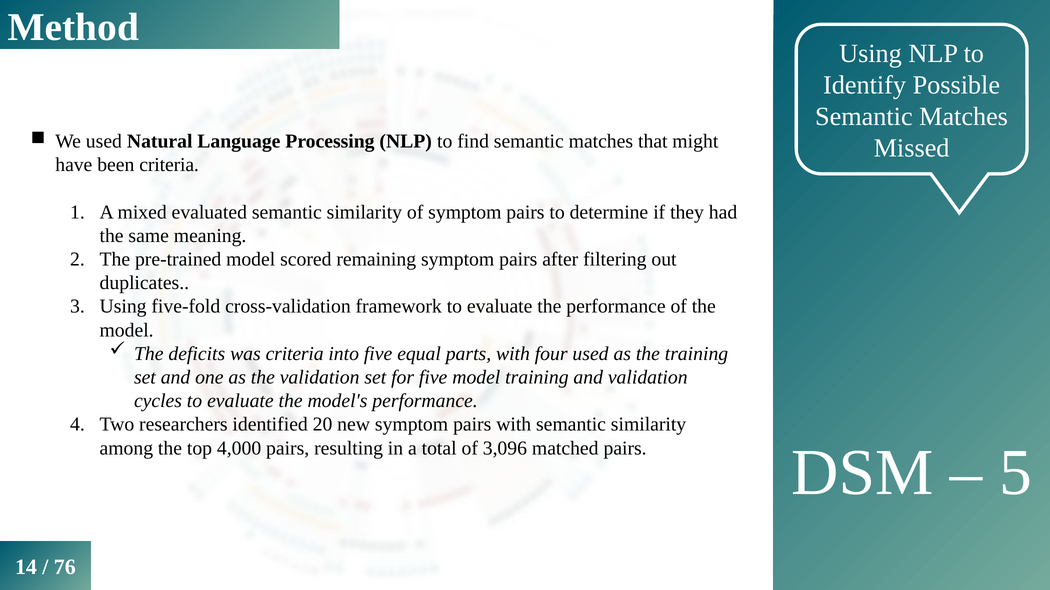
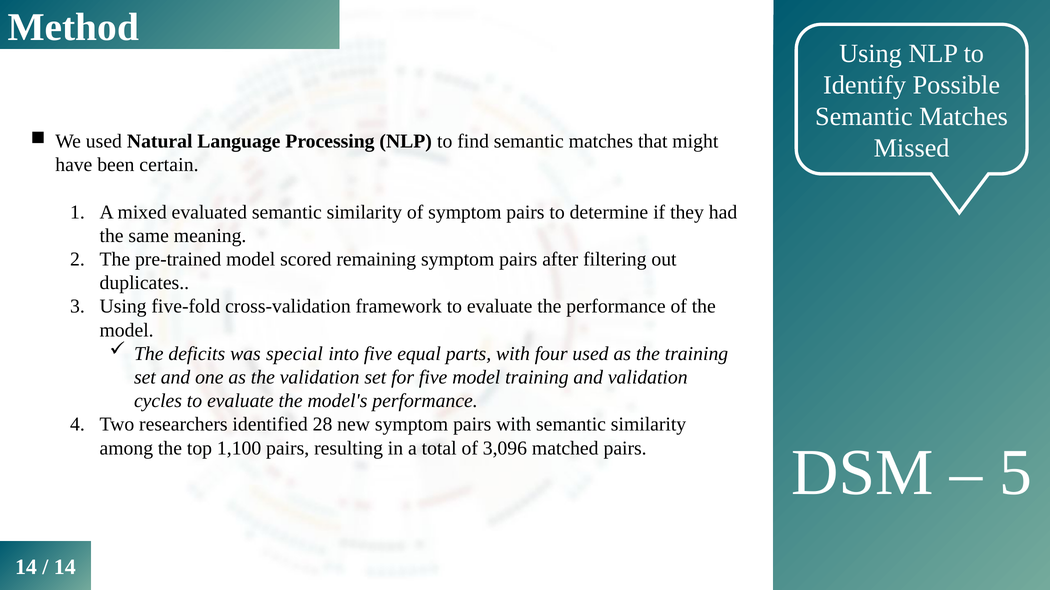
been criteria: criteria -> certain (169, 165)
was criteria: criteria -> special (294, 354)
20: 20 -> 28 (323, 425)
4,000: 4,000 -> 1,100 (239, 449)
76: 76 -> 14 (65, 568)
